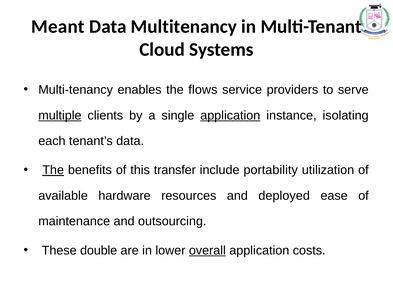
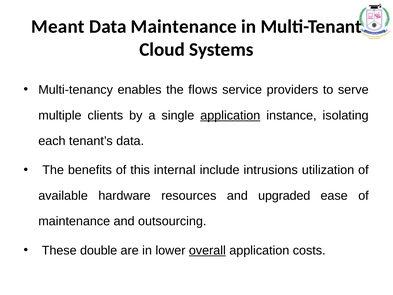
Data Multitenancy: Multitenancy -> Maintenance (184, 27)
multiple underline: present -> none (60, 115)
The underline: present -> none (53, 170)
transfer: transfer -> internal (175, 170)
portability: portability -> intrusions (271, 170)
deployed: deployed -> upgraded (284, 196)
